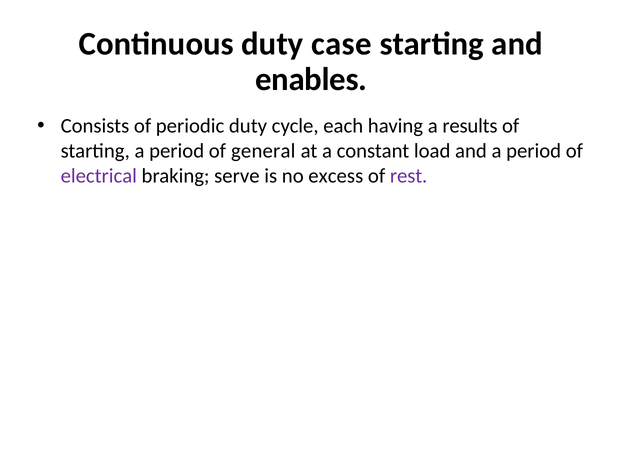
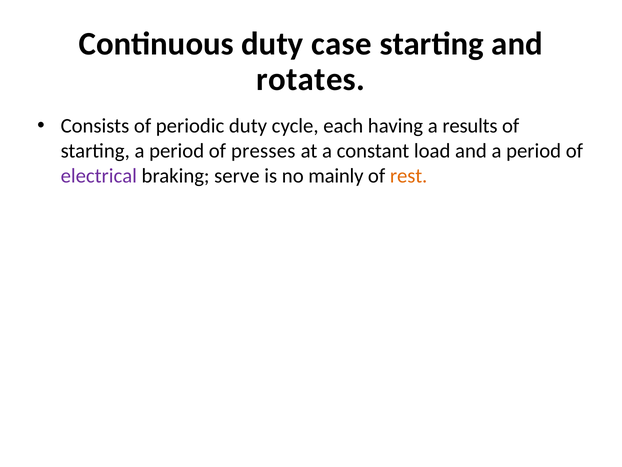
enables: enables -> rotates (311, 80)
general: general -> presses (263, 151)
excess: excess -> mainly (336, 176)
rest colour: purple -> orange (409, 176)
